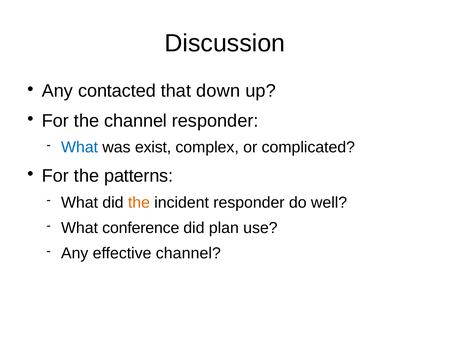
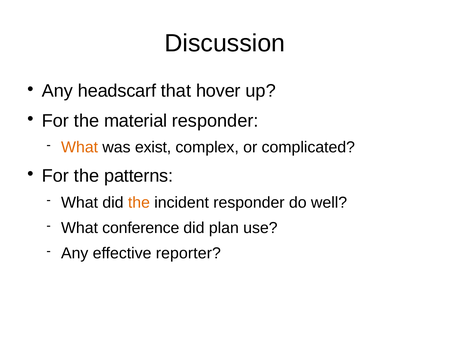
contacted: contacted -> headscarf (117, 91)
down: down -> hover (218, 91)
the channel: channel -> material (136, 121)
What colour: blue -> orange (80, 148)
effective channel: channel -> reporter (188, 254)
